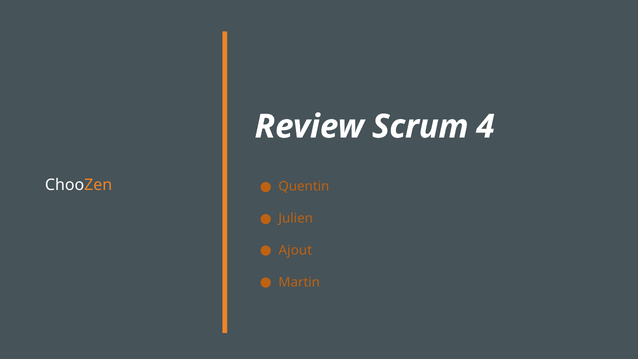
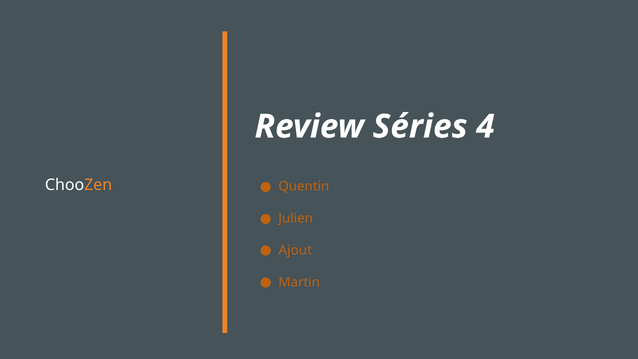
Scrum: Scrum -> Séries (420, 127)
